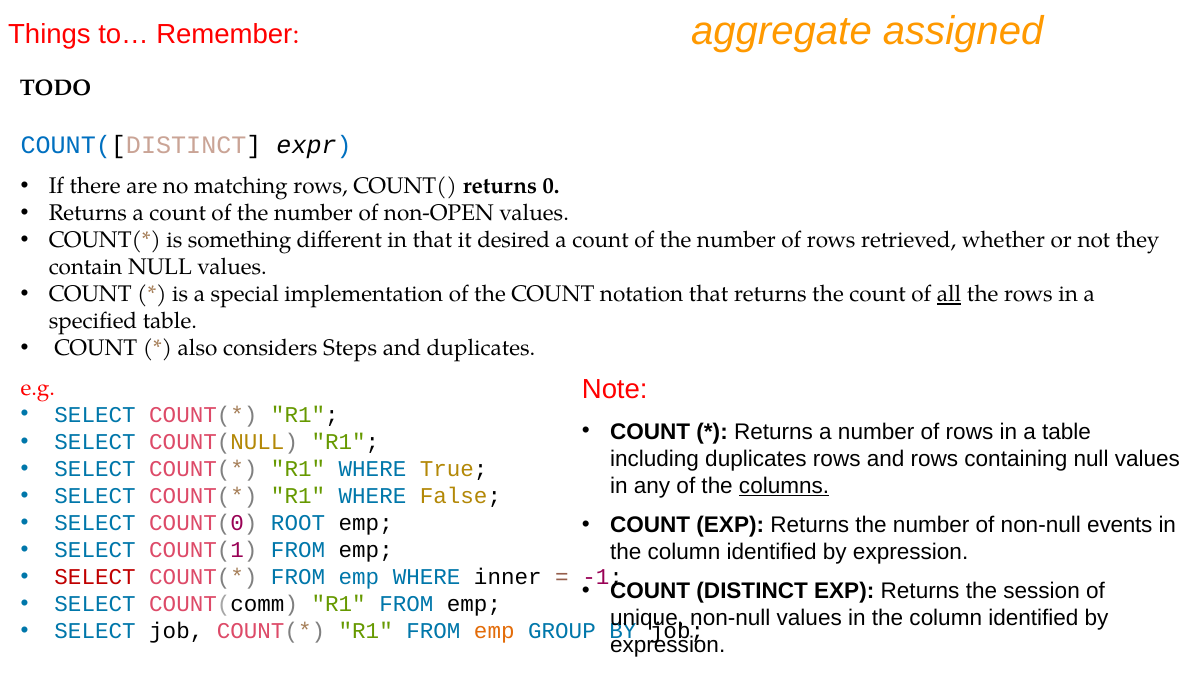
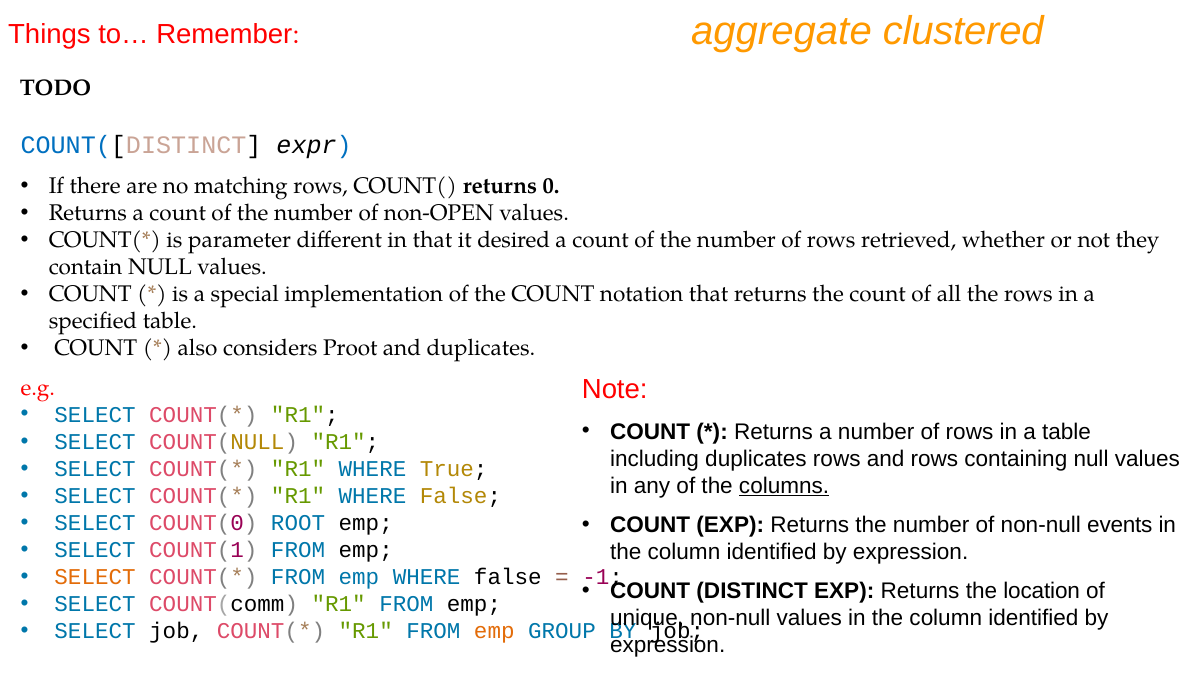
assigned: assigned -> clustered (963, 31)
something: something -> parameter (240, 240)
all underline: present -> none (949, 294)
Steps: Steps -> Proot (350, 348)
SELECT colour: red -> orange (95, 577)
emp WHERE inner: inner -> false (508, 577)
session: session -> location (1042, 591)
